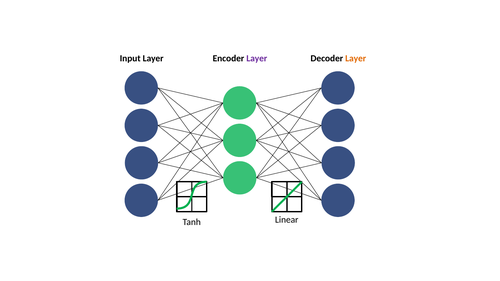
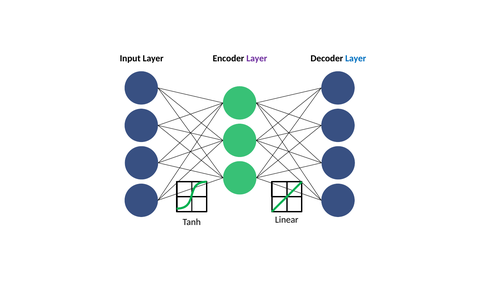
Layer colour: orange -> blue (356, 58)
